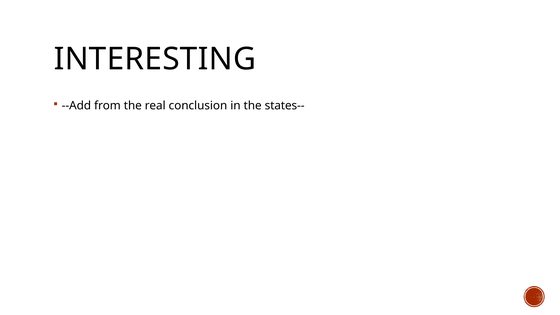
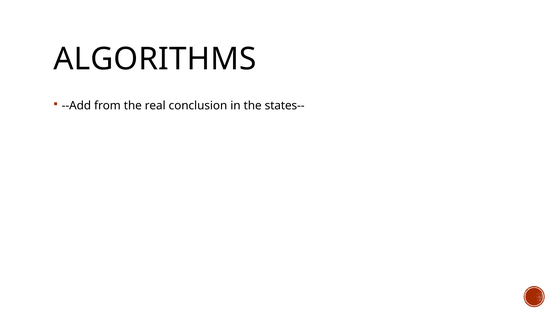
INTERESTING: INTERESTING -> ALGORITHMS (155, 59)
